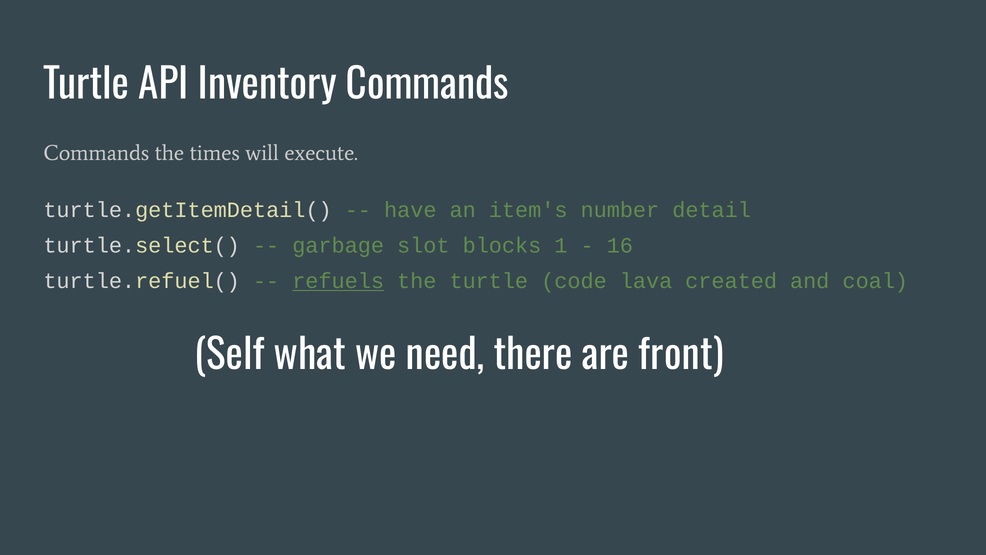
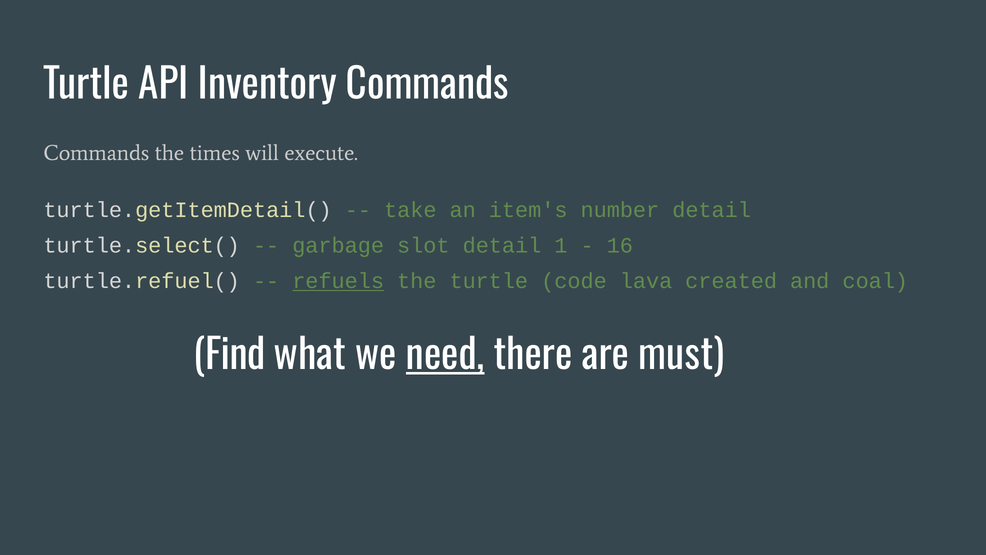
have: have -> take (410, 210)
slot blocks: blocks -> detail (502, 245)
Self: Self -> Find (230, 355)
need underline: none -> present (445, 355)
front: front -> must (681, 355)
